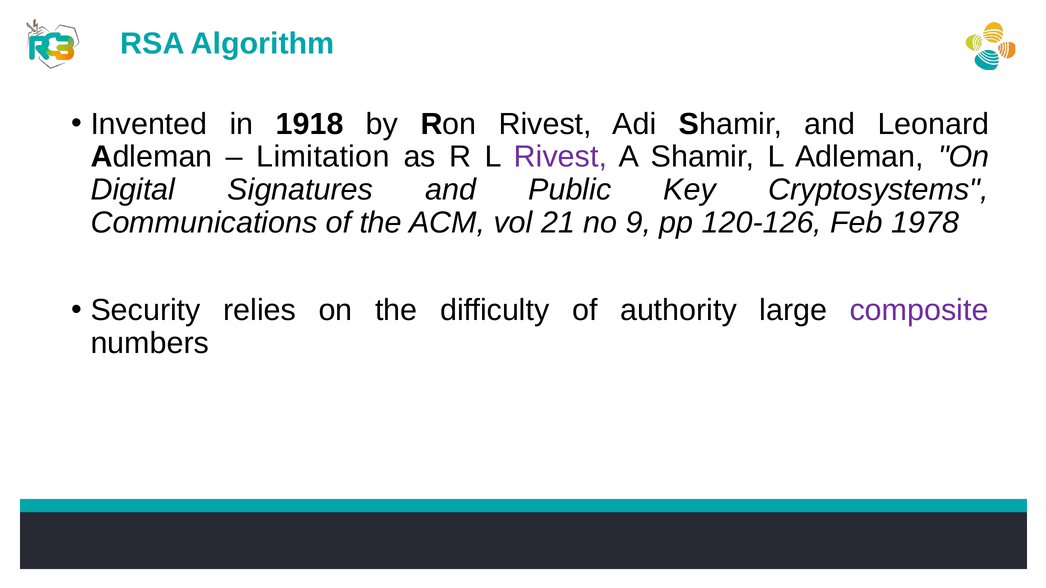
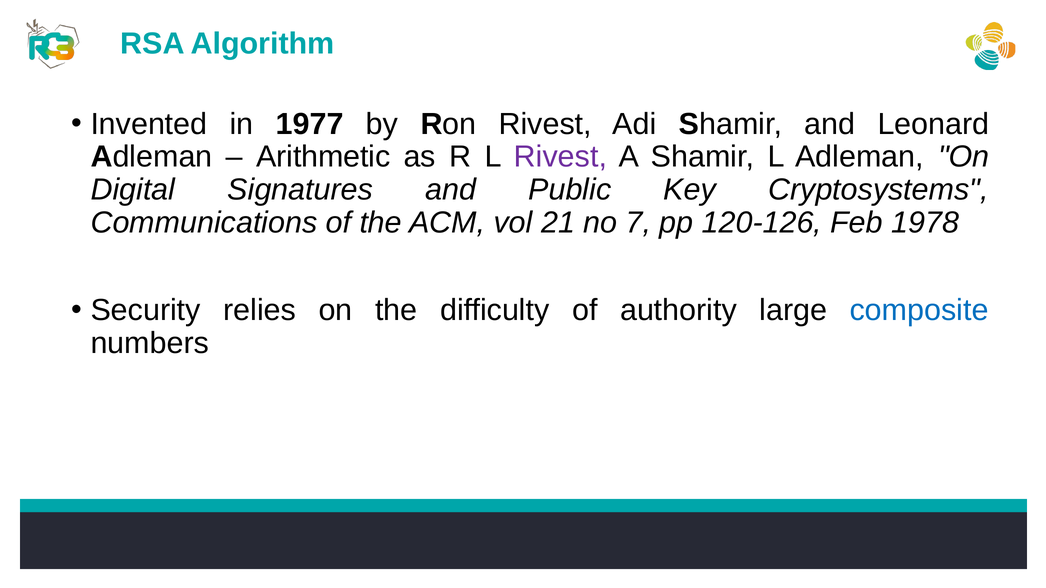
1918: 1918 -> 1977 (310, 124)
Limitation: Limitation -> Arithmetic (323, 157)
9: 9 -> 7 (638, 223)
composite colour: purple -> blue (919, 311)
